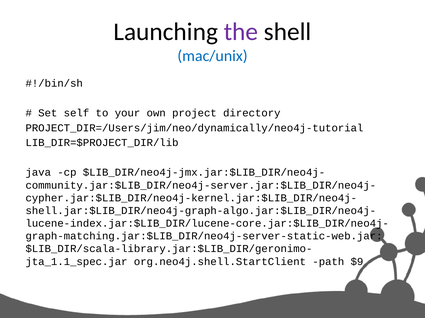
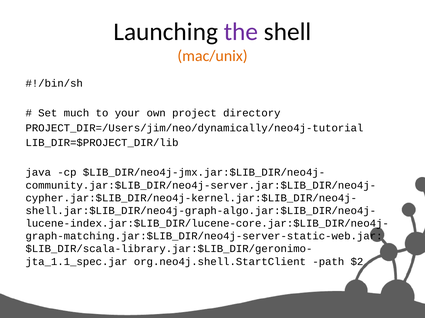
mac/unix colour: blue -> orange (212, 56)
self: self -> much (76, 113)
$9: $9 -> $2 (357, 262)
